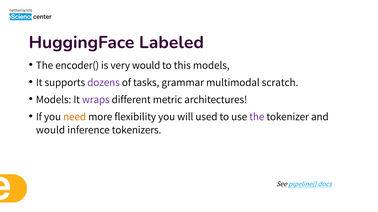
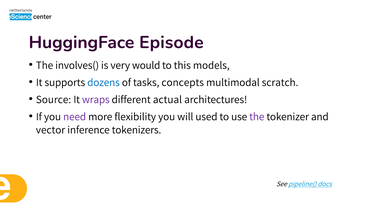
Labeled: Labeled -> Episode (171, 43)
encoder(: encoder( -> involves( (77, 65)
dozens colour: purple -> blue (104, 83)
grammar: grammar -> concepts (183, 83)
Models: Models -> Source (53, 100)
metric: metric -> actual (167, 100)
need colour: orange -> purple (75, 117)
would: would -> vector (51, 130)
